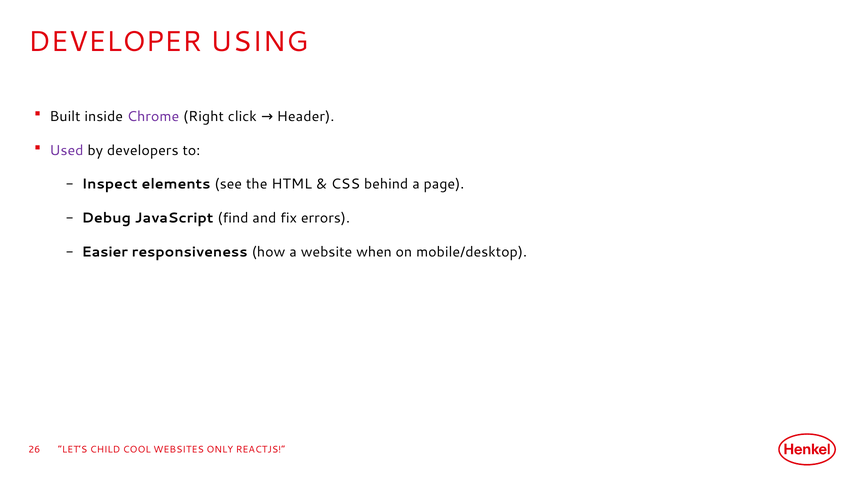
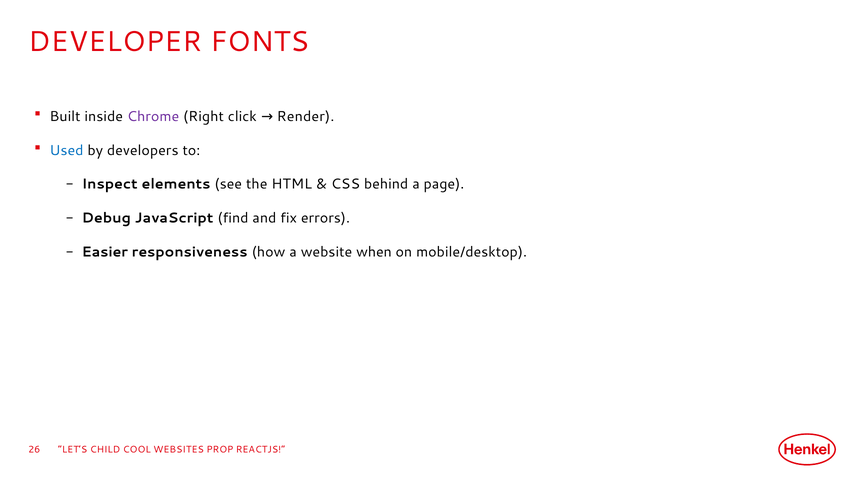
USING: USING -> FONTS (260, 42)
Header: Header -> Render (306, 117)
Used colour: purple -> blue (67, 150)
ONLY: ONLY -> PROP (220, 450)
